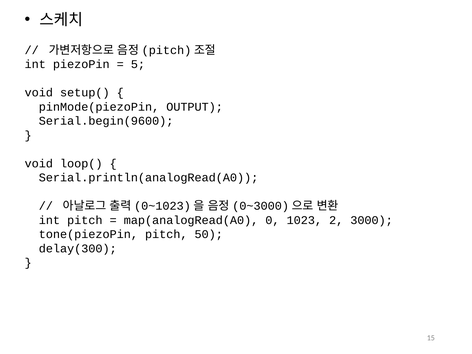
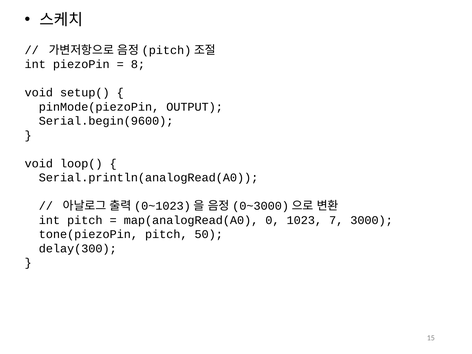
5: 5 -> 8 (138, 64)
2: 2 -> 7 (336, 220)
